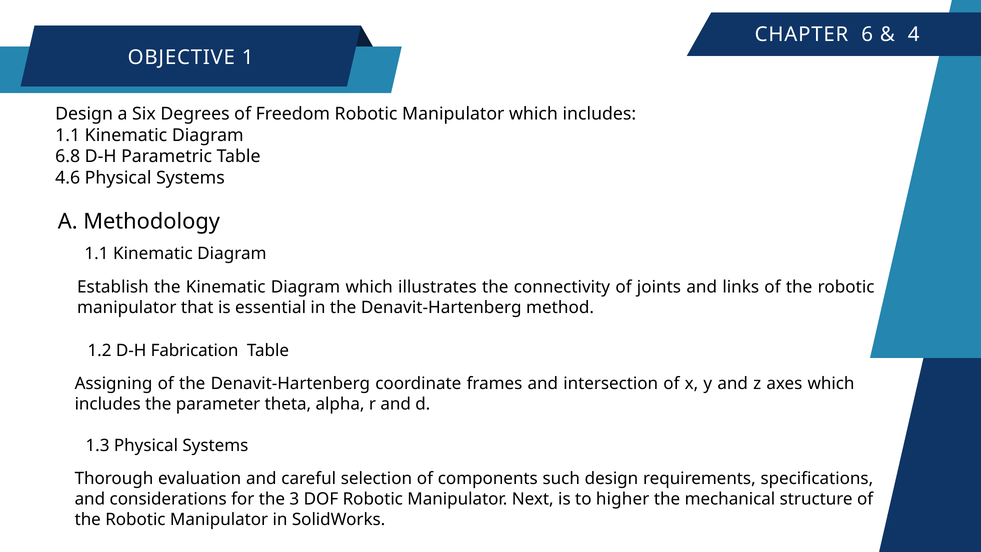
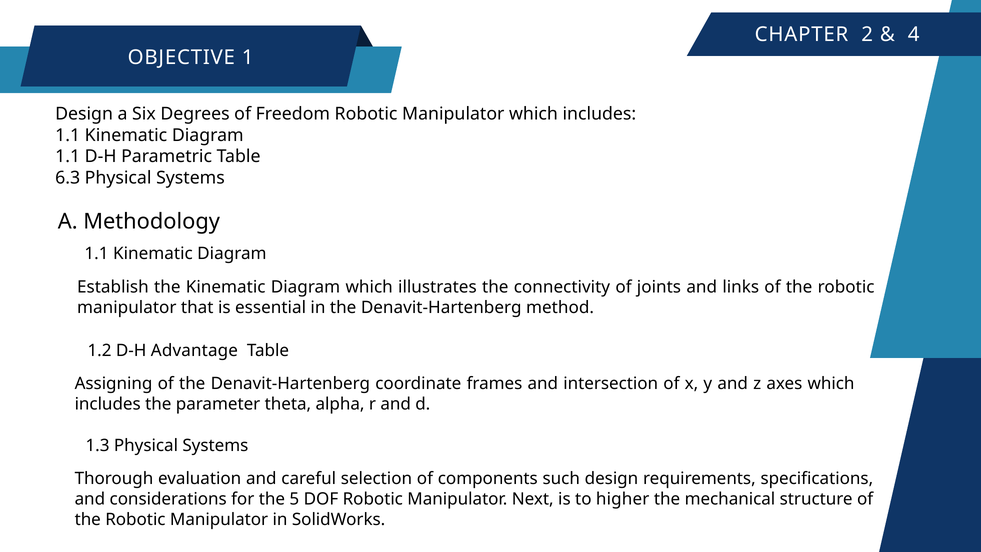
6: 6 -> 2 (867, 35)
6.8: 6.8 -> 1.1 (68, 157)
4.6: 4.6 -> 6.3 (68, 178)
Fabrication: Fabrication -> Advantage (194, 351)
3: 3 -> 5 (294, 499)
